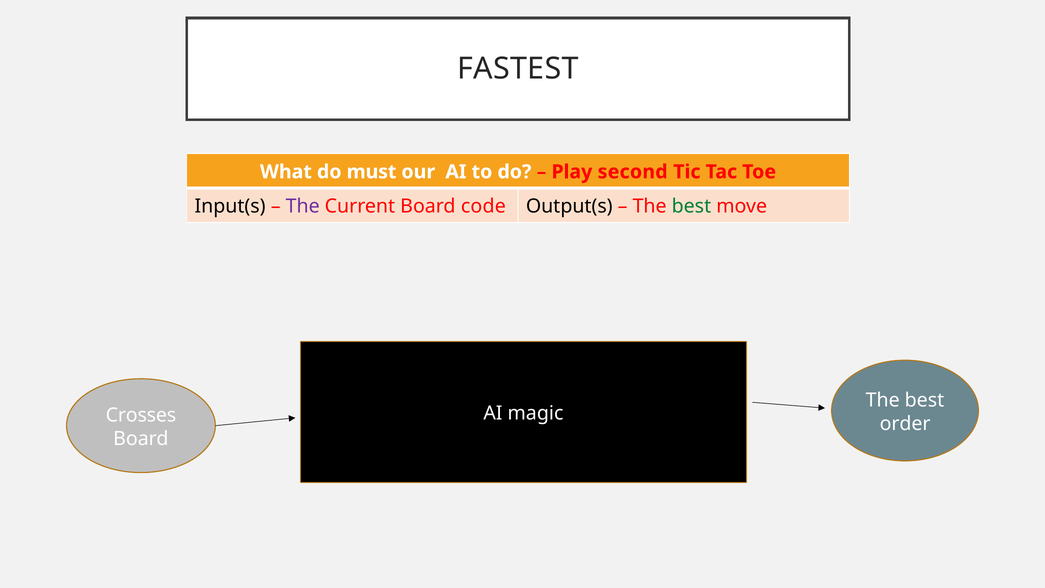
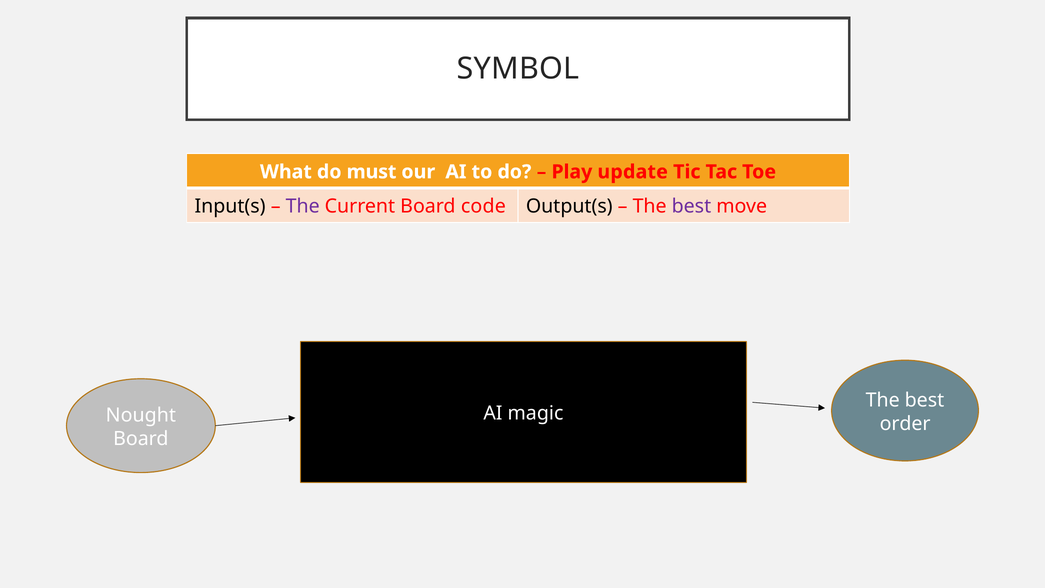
FASTEST: FASTEST -> SYMBOL (518, 69)
second: second -> update (633, 172)
best colour: green -> purple (691, 206)
Crosses: Crosses -> Nought (141, 415)
